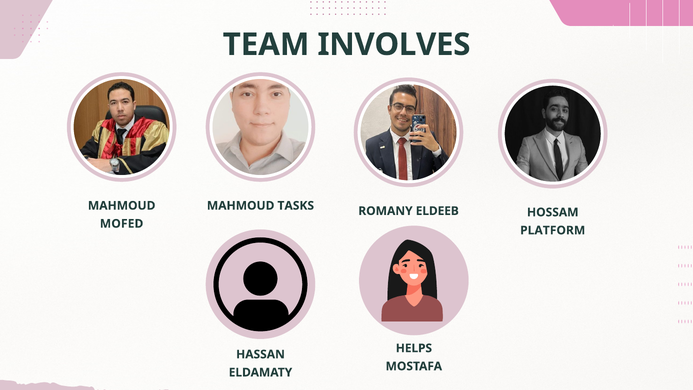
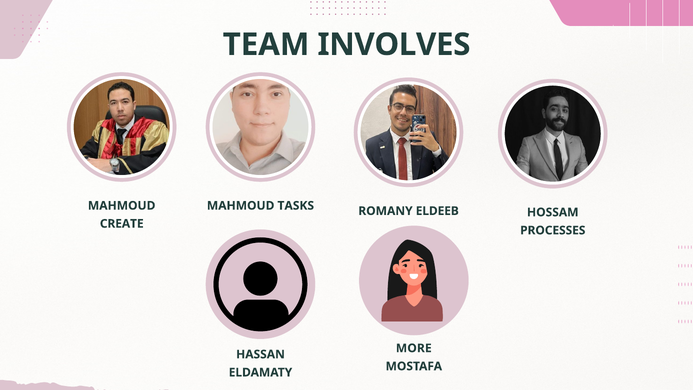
MOFED: MOFED -> CREATE (122, 224)
PLATFORM: PLATFORM -> PROCESSES (553, 230)
HELPS: HELPS -> MORE (414, 348)
